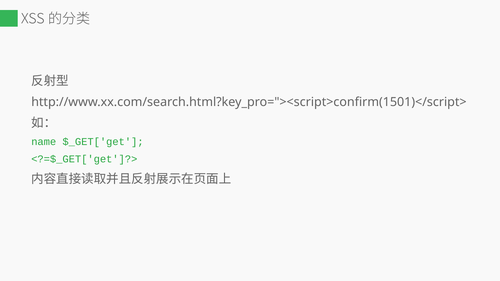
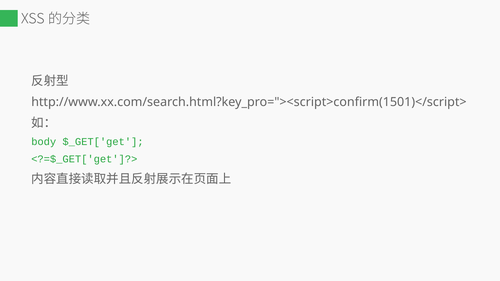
name: name -> body (44, 142)
